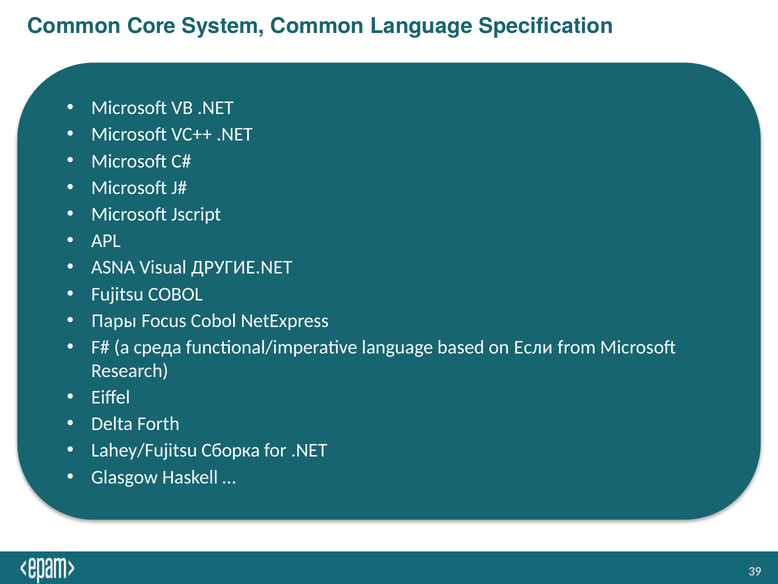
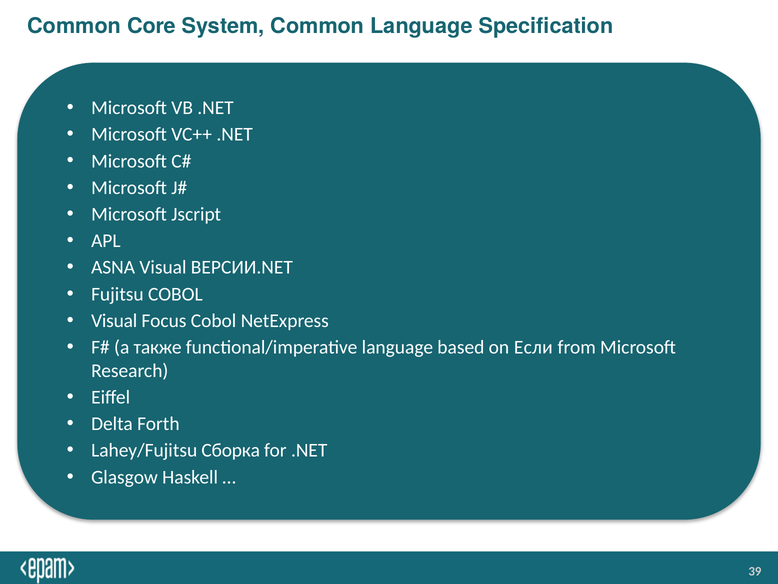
ДРУГИЕ.NET: ДРУГИЕ.NET -> ВЕРСИИ.NET (242, 267)
Пары: Пары -> Visual (114, 320)
среда: среда -> также (158, 347)
